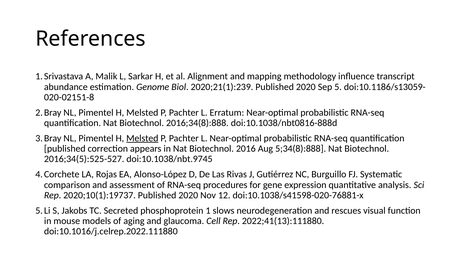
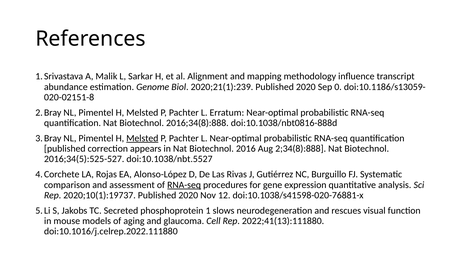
5: 5 -> 0 (338, 87)
5;34(8):888: 5;34(8):888 -> 2;34(8):888 (301, 149)
doi:10.1038/nbt.9745: doi:10.1038/nbt.9745 -> doi:10.1038/nbt.5527 (169, 159)
RNA-seq underline: none -> present (184, 185)
